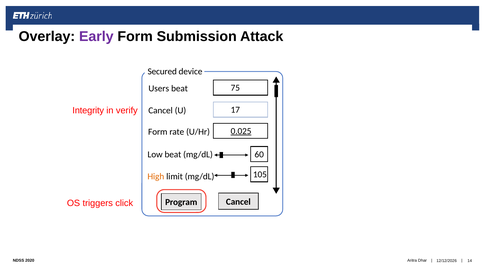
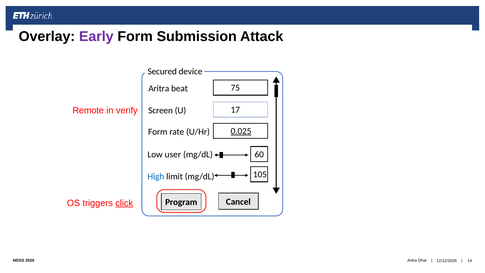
Users: Users -> Aritra (159, 89)
Integrity: Integrity -> Remote (88, 111)
Cancel: Cancel -> Screen (161, 111)
Low beat: beat -> user (173, 154)
High colour: orange -> blue (156, 176)
click underline: none -> present (124, 203)
